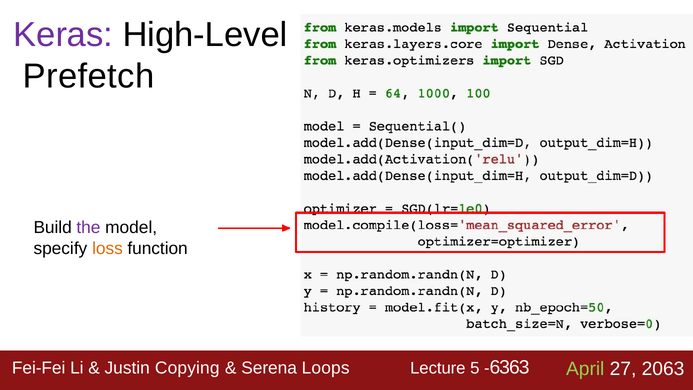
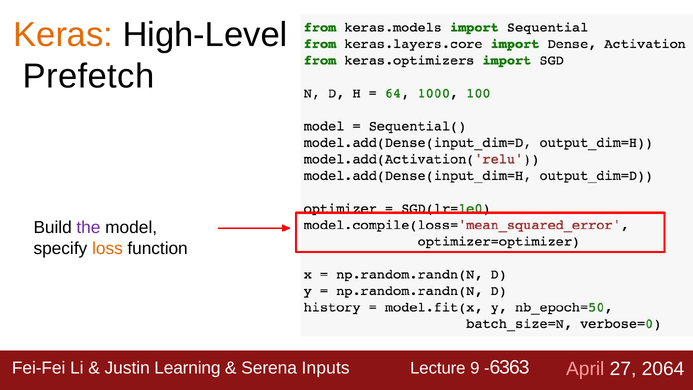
Keras colour: purple -> orange (63, 35)
Copying: Copying -> Learning (187, 368)
Loops: Loops -> Inputs (326, 368)
5: 5 -> 9 (475, 368)
April colour: light green -> pink (585, 369)
2063: 2063 -> 2064 (663, 369)
